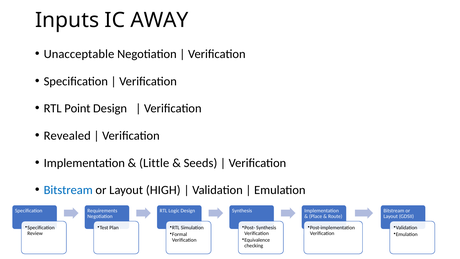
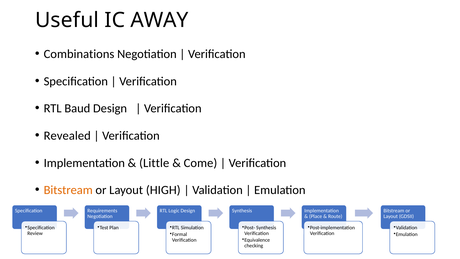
Inputs: Inputs -> Useful (67, 20)
Unacceptable: Unacceptable -> Combinations (79, 54)
Point: Point -> Baud (77, 108)
Seeds: Seeds -> Come (200, 163)
Bitstream colour: blue -> orange (68, 190)
